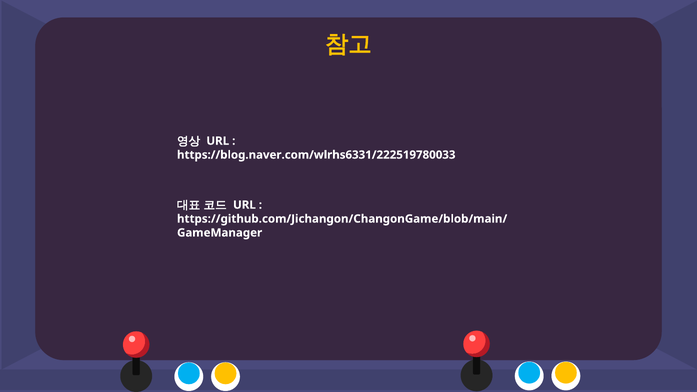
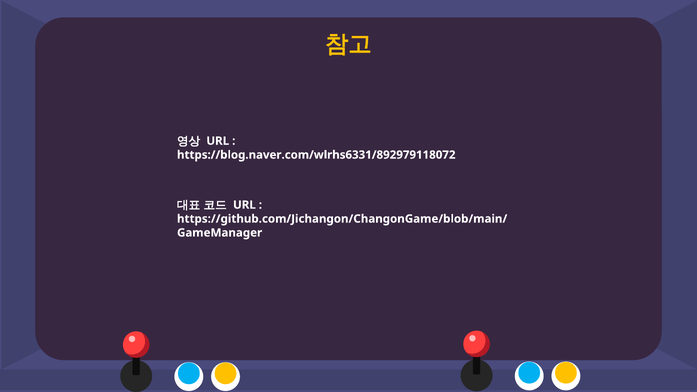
https://blog.naver.com/wlrhs6331/222519780033: https://blog.naver.com/wlrhs6331/222519780033 -> https://blog.naver.com/wlrhs6331/892979118072 (316, 155)
